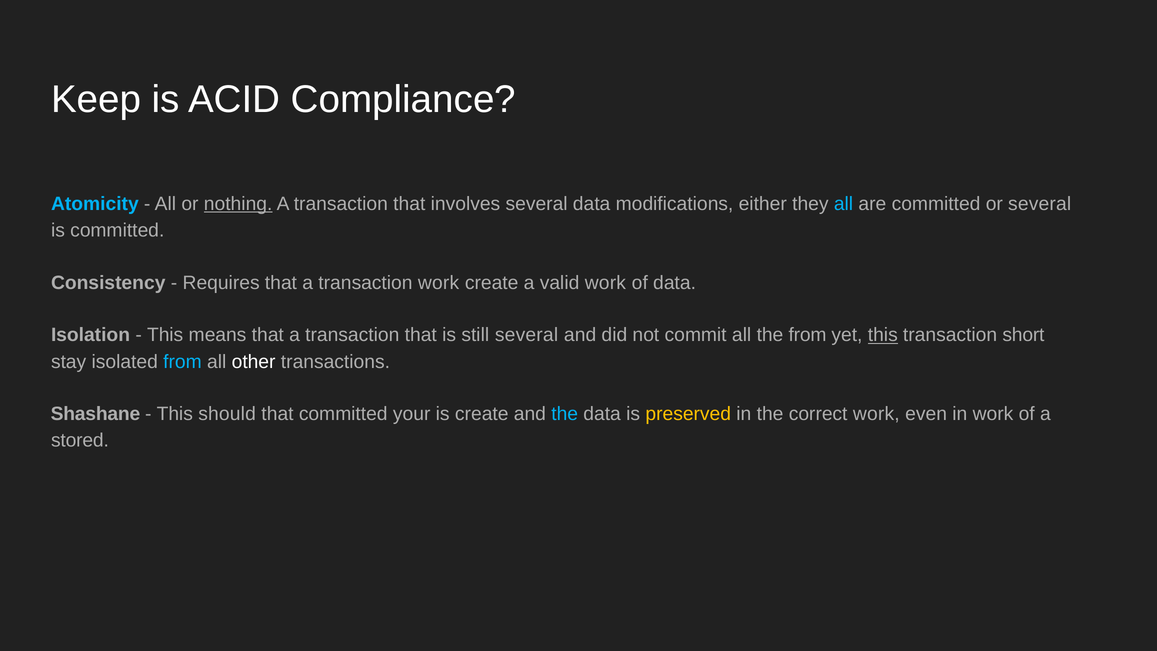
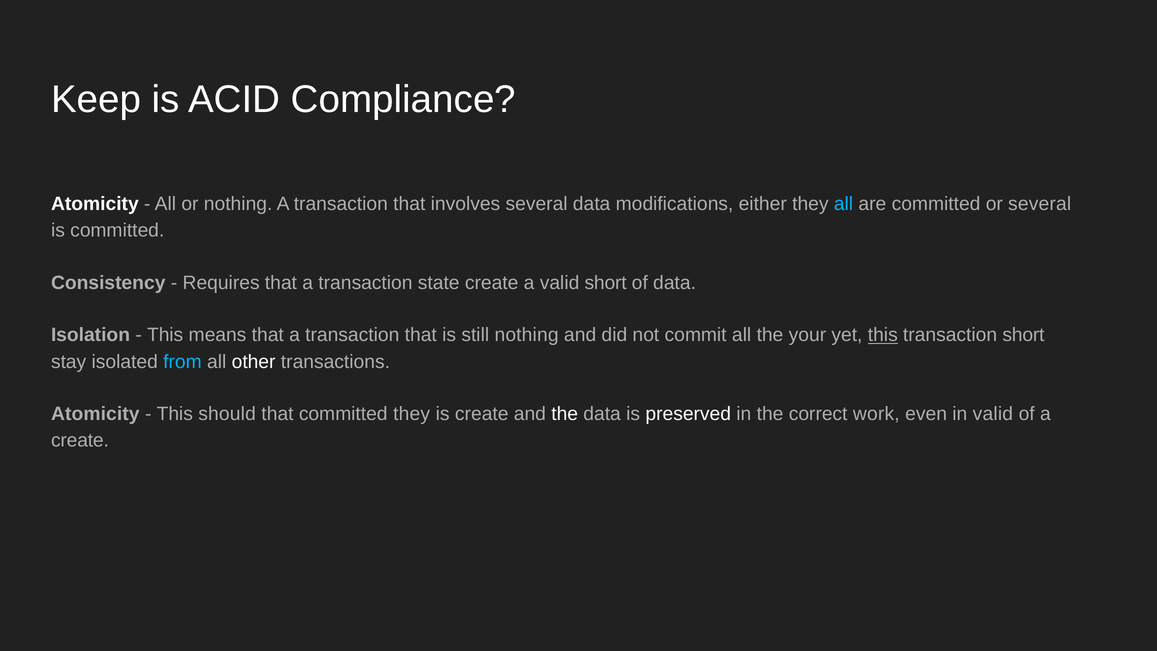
Atomicity colour: light blue -> white (95, 204)
nothing underline: present -> none (238, 204)
transaction work: work -> state (439, 283)
valid work: work -> short (606, 283)
still several: several -> nothing (527, 335)
the from: from -> your (807, 335)
Shashane: Shashane -> Atomicity (95, 414)
committed your: your -> they (412, 414)
the colour: light blue -> white (565, 414)
preserved colour: yellow -> white (688, 414)
in work: work -> valid (993, 414)
stored: stored -> create (80, 440)
